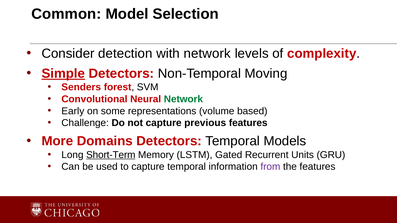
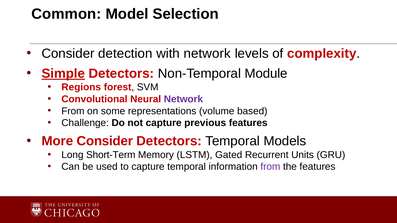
Moving: Moving -> Module (266, 74)
Senders: Senders -> Regions (81, 87)
Network colour: green -> purple (183, 99)
Early: Early -> From (73, 111)
More Domains: Domains -> Consider (105, 141)
Short-Term underline: present -> none (111, 155)
